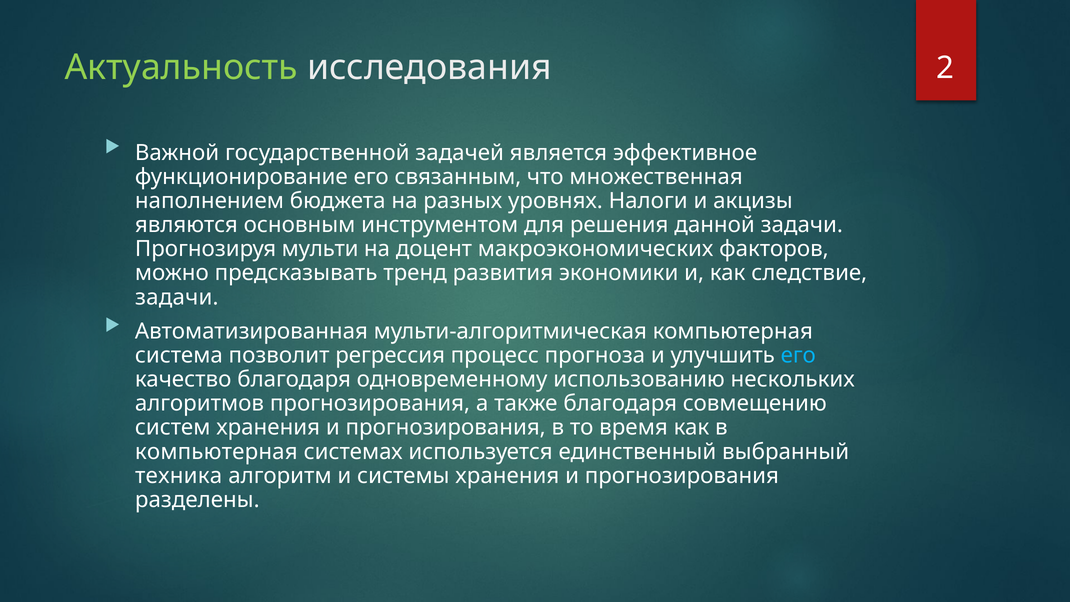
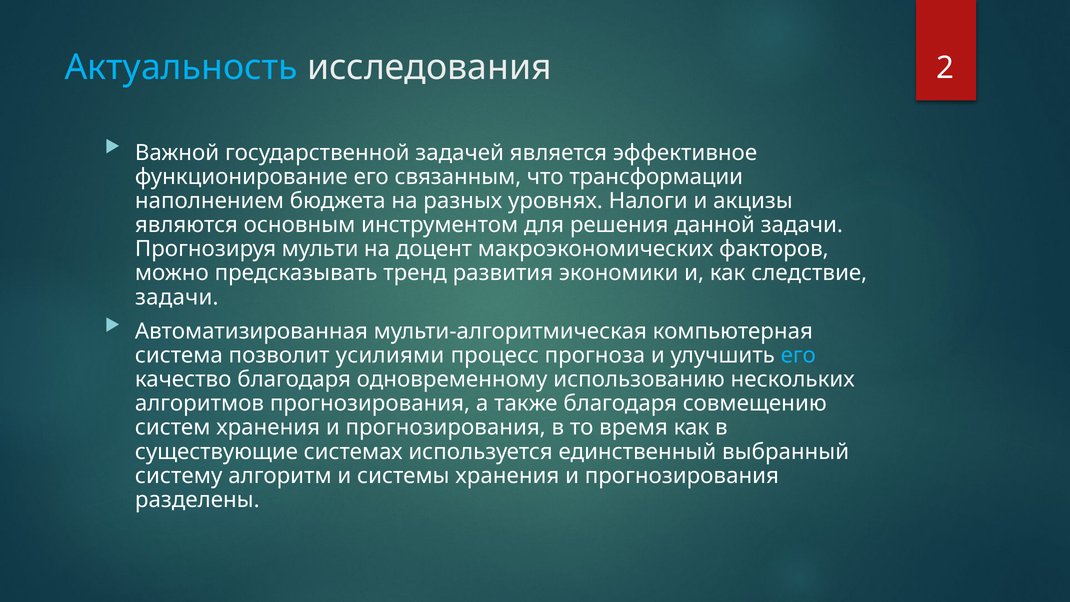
Актуальность colour: light green -> light blue (181, 68)
множественная: множественная -> трансформации (656, 177)
регрессия: регрессия -> усилиями (390, 355)
компьютерная: компьютерная -> существующие (216, 452)
техника: техника -> систему (179, 476)
